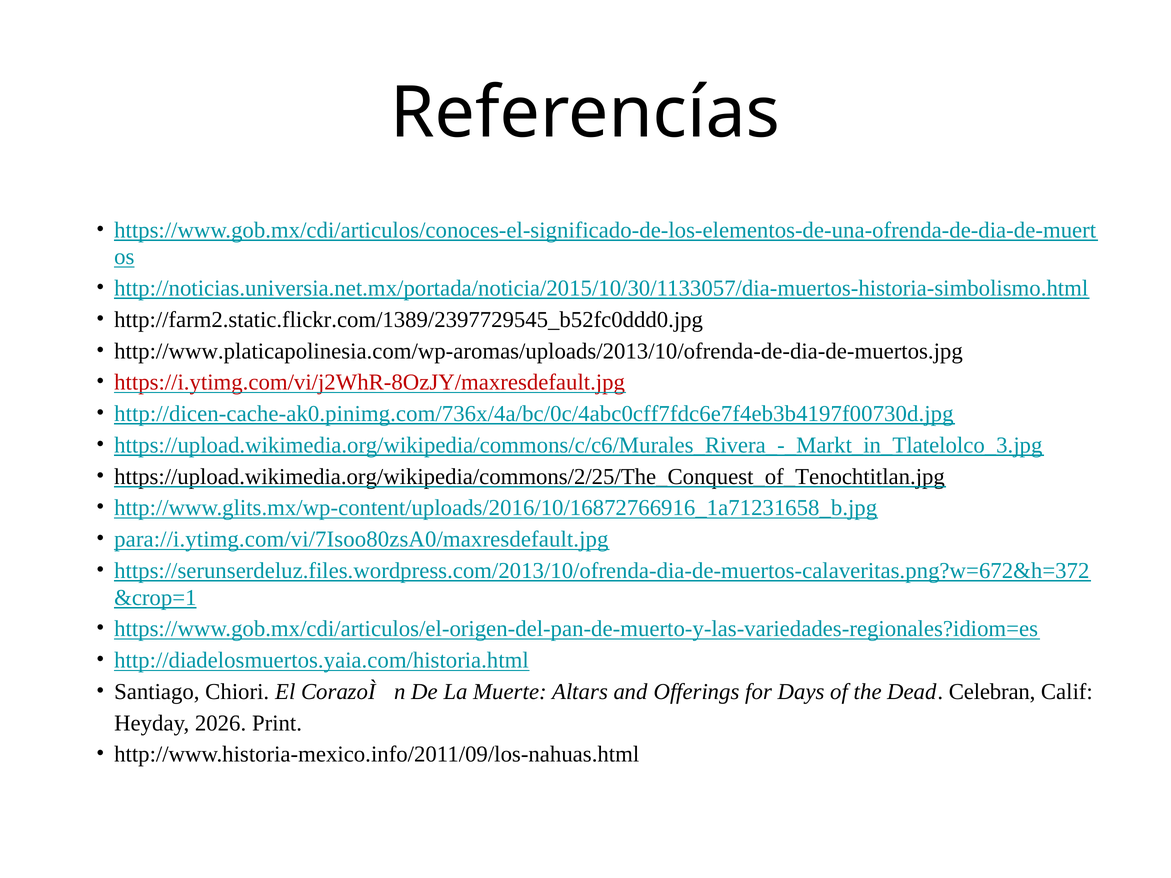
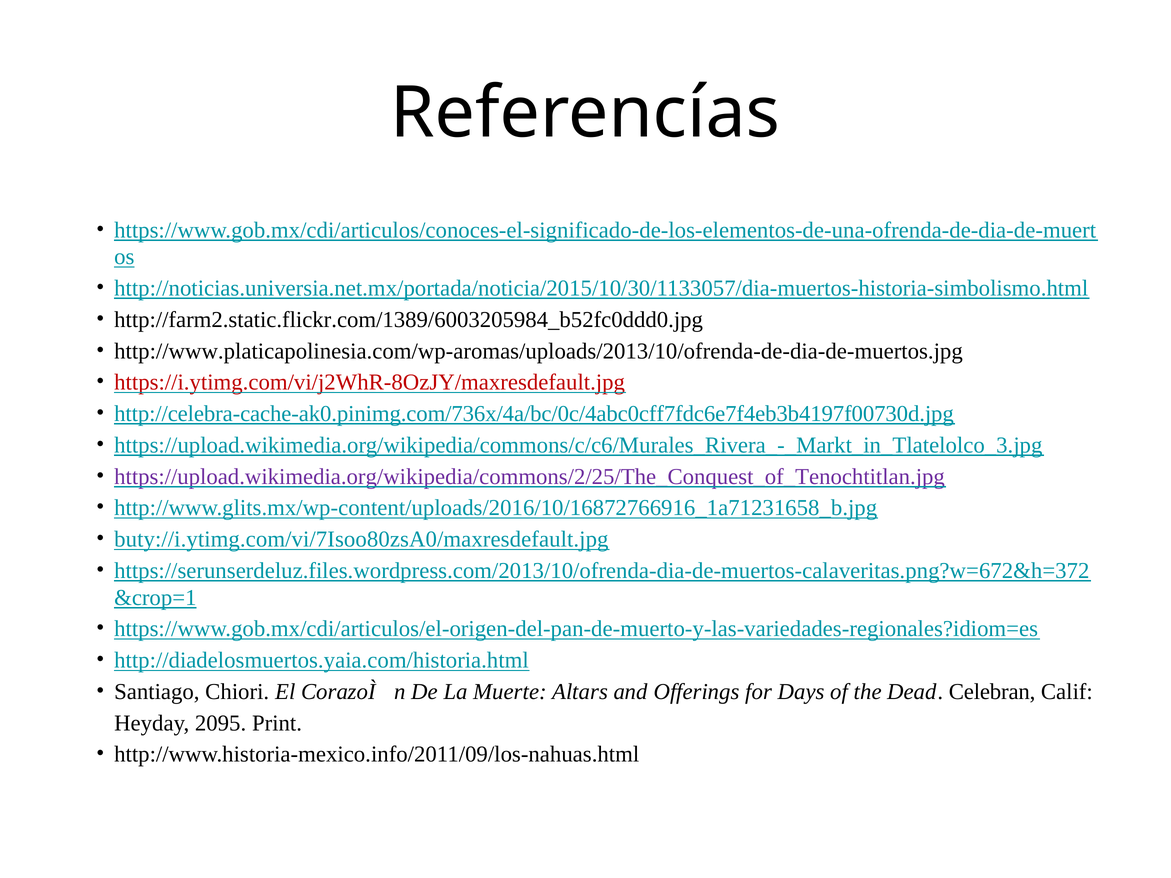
http://farm2.static.flickr.com/1389/2397729545_b52fc0ddd0.jpg: http://farm2.static.flickr.com/1389/2397729545_b52fc0ddd0.jpg -> http://farm2.static.flickr.com/1389/6003205984_b52fc0ddd0.jpg (409, 320)
http://dicen-cache-ak0.pinimg.com/736x/4a/bc/0c/4abc0cff7fdc6e7f4eb3b4197f00730d.jpg: http://dicen-cache-ak0.pinimg.com/736x/4a/bc/0c/4abc0cff7fdc6e7f4eb3b4197f00730d.jpg -> http://celebra-cache-ak0.pinimg.com/736x/4a/bc/0c/4abc0cff7fdc6e7f4eb3b4197f00730d.jpg (534, 414)
https://upload.wikimedia.org/wikipedia/commons/2/25/The_Conquest_of_Tenochtitlan.jpg colour: black -> purple (530, 477)
para://i.ytimg.com/vi/7Isoo80zsA0/maxresdefault.jpg: para://i.ytimg.com/vi/7Isoo80zsA0/maxresdefault.jpg -> buty://i.ytimg.com/vi/7Isoo80zsA0/maxresdefault.jpg (361, 539)
2026: 2026 -> 2095 (221, 723)
